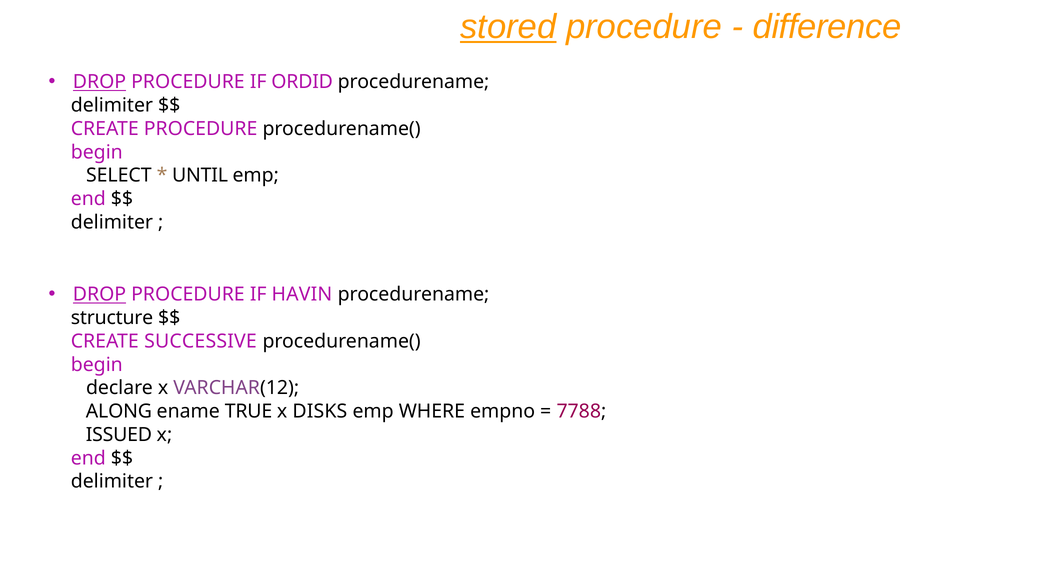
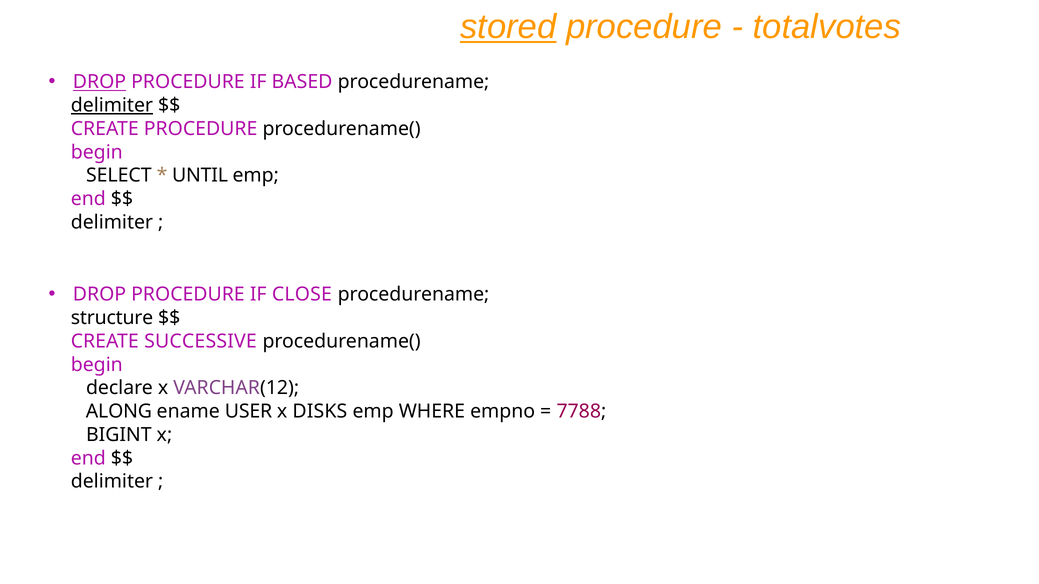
difference: difference -> totalvotes (827, 27)
ORDID: ORDID -> BASED (302, 82)
delimiter underline: none -> present (112, 105)
DROP underline: present -> none (99, 295)
HAVIN: HAVIN -> CLOSE (302, 295)
TRUE: TRUE -> USER (249, 412)
ISSUED: ISSUED -> BIGINT (119, 435)
